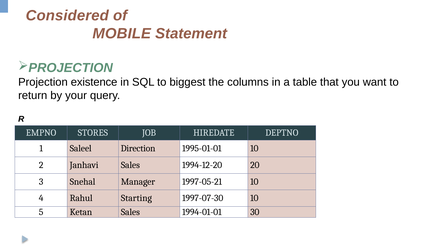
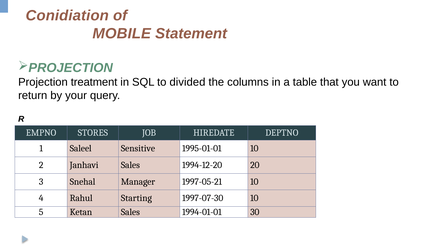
Considered: Considered -> Conidiation (67, 16)
existence: existence -> treatment (94, 82)
biggest: biggest -> divided (187, 82)
Direction: Direction -> Sensitive (138, 148)
